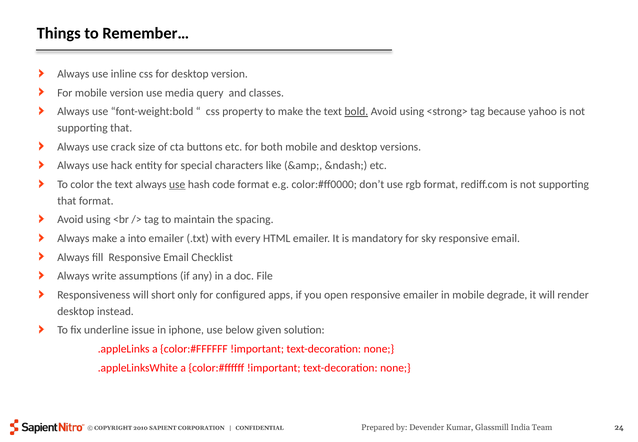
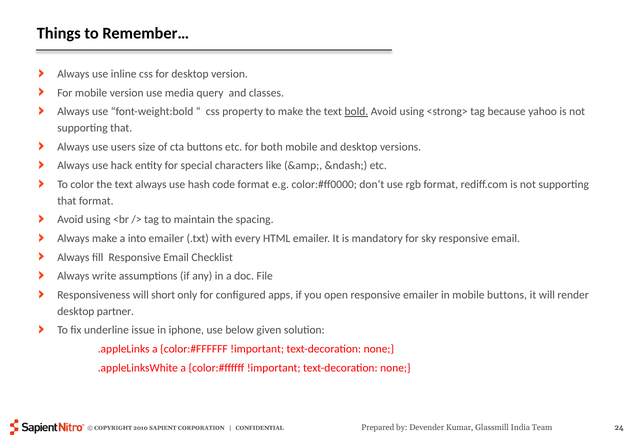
crack: crack -> users (123, 147)
use underline: present -> none (177, 184)
mobile degrade: degrade -> buttons (507, 295)
instead: instead -> partner (115, 311)
